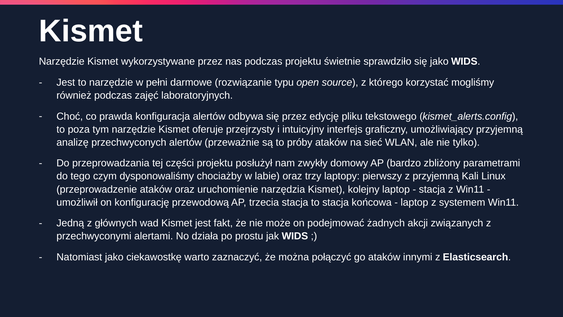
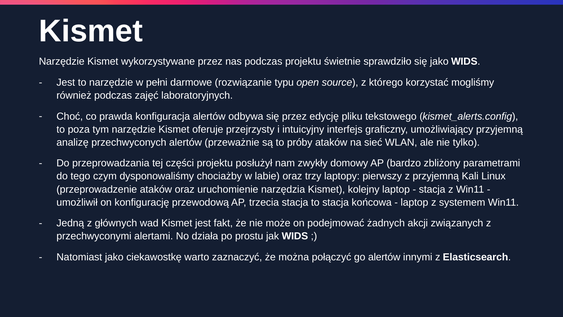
go ataków: ataków -> alertów (384, 257)
